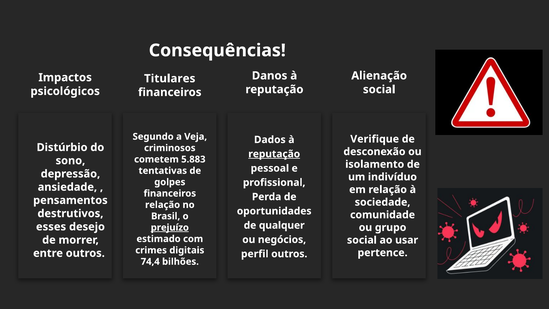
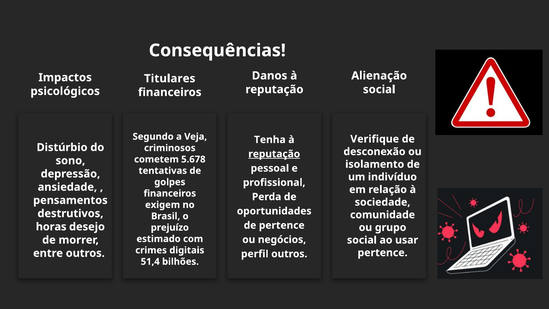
Dados: Dados -> Tenha (270, 140)
5.883: 5.883 -> 5.678 (193, 159)
relação: relação -> exigem (163, 205)
de qualquer: qualquer -> pertence (282, 225)
esses: esses -> horas (51, 227)
prejuízo underline: present -> none (170, 227)
74,4: 74,4 -> 51,4 (150, 261)
